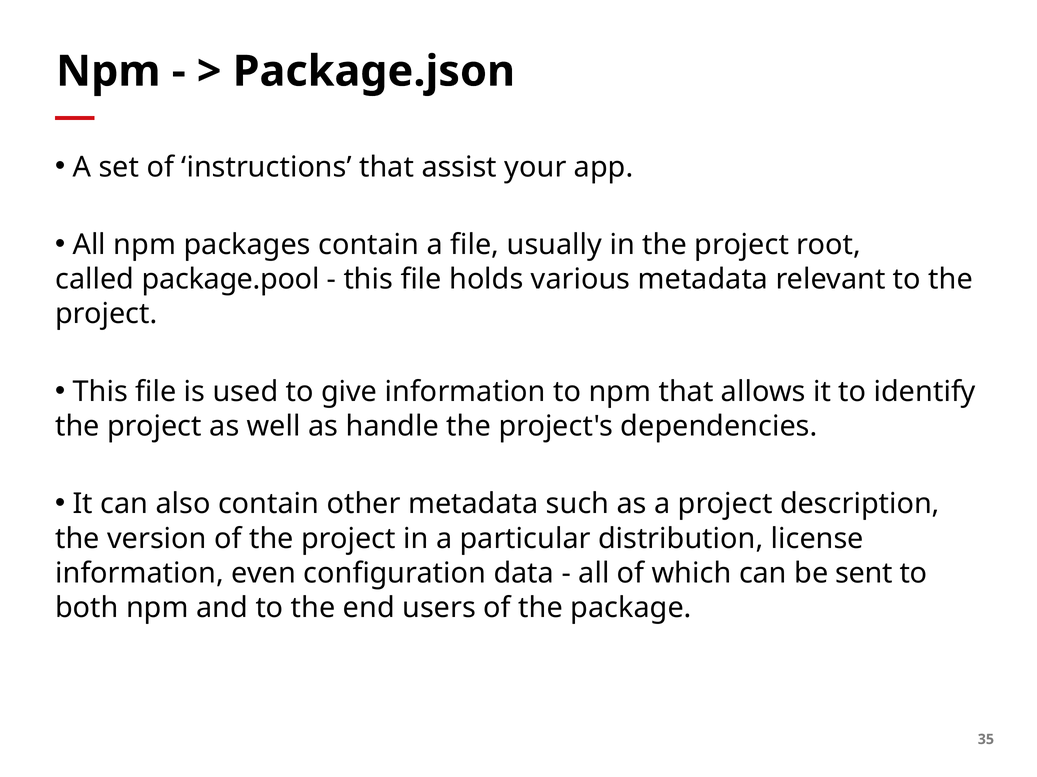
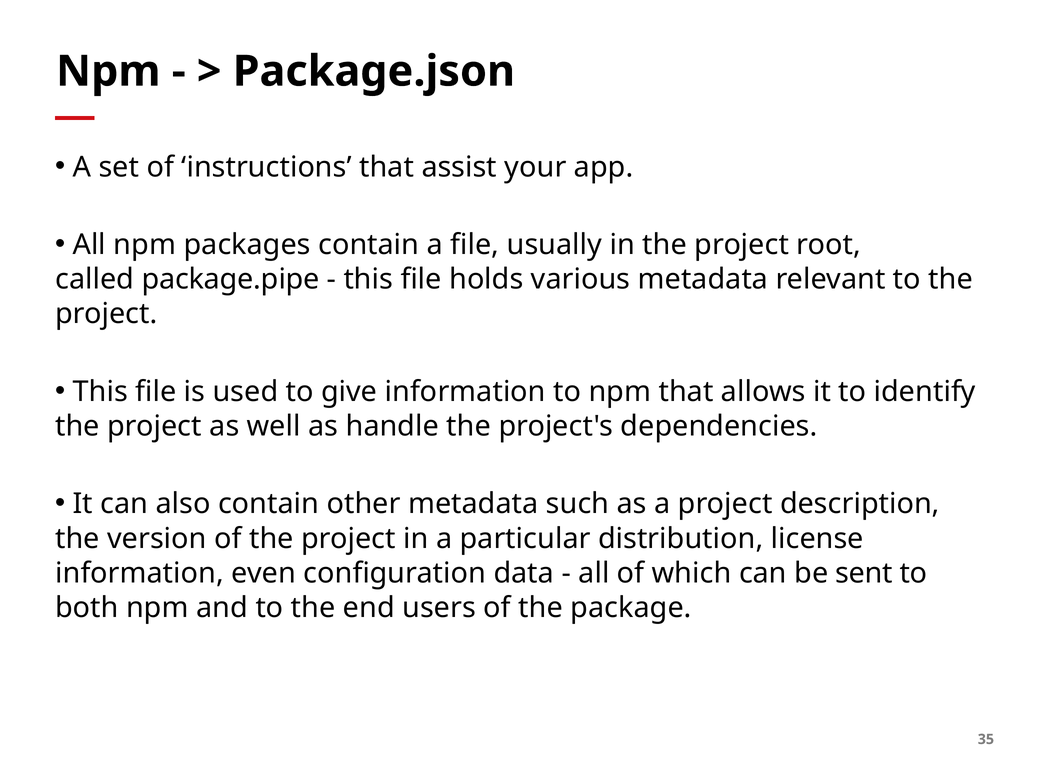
package.pool: package.pool -> package.pipe (231, 280)
